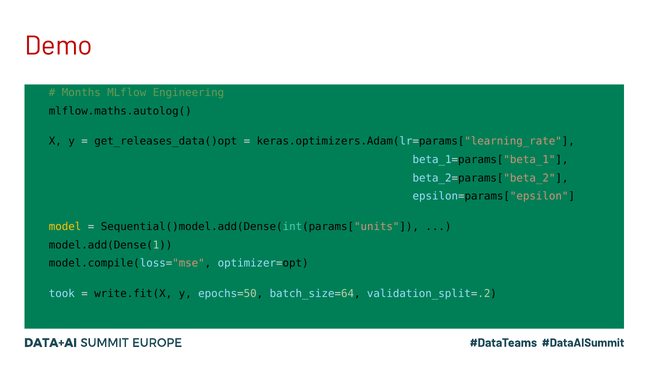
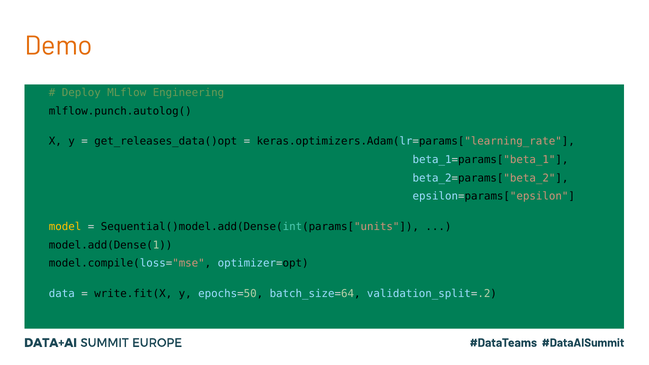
Demo colour: red -> orange (59, 46)
Months: Months -> Deploy (81, 93)
mlflow.maths.autolog(: mlflow.maths.autolog( -> mlflow.punch.autolog( (120, 111)
took: took -> data (62, 294)
